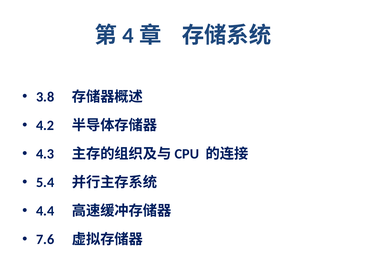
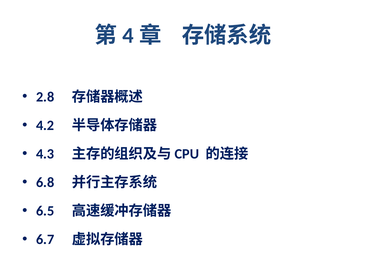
3.8: 3.8 -> 2.8 (45, 97)
5.4: 5.4 -> 6.8 (45, 182)
4.4: 4.4 -> 6.5 (45, 211)
7.6: 7.6 -> 6.7 (45, 239)
